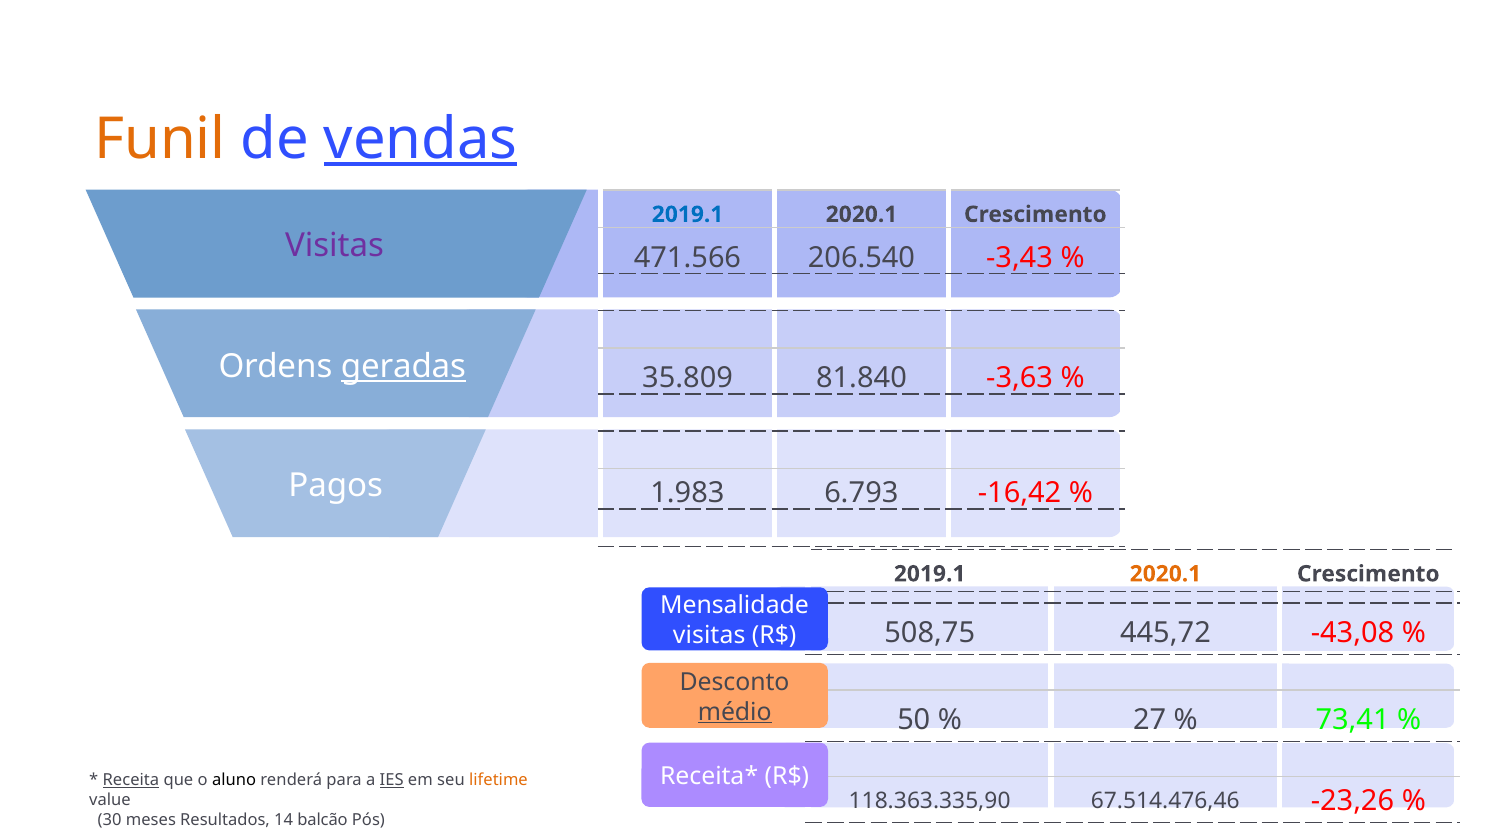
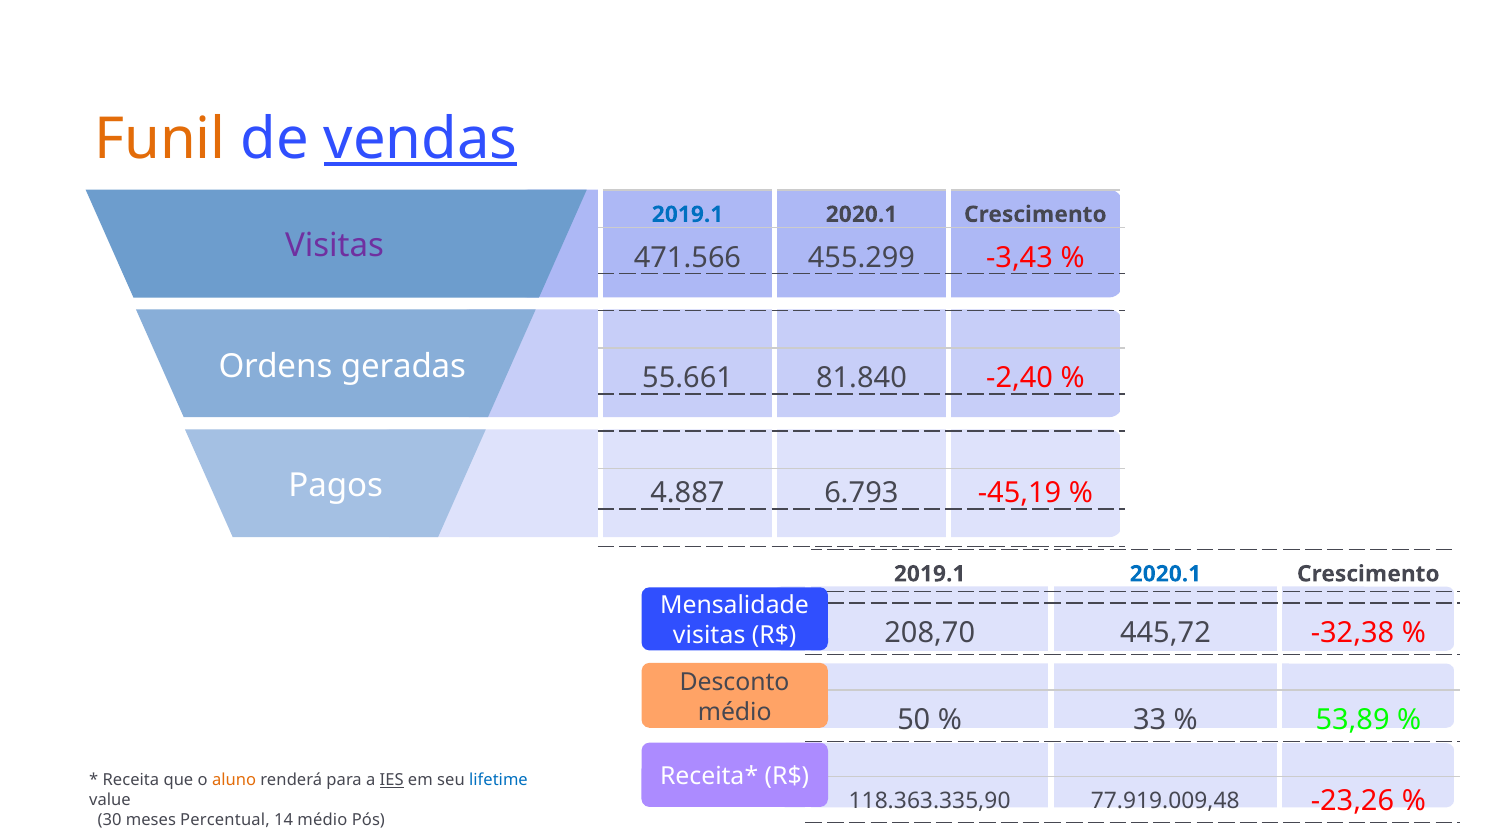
206.540: 206.540 -> 455.299 (861, 258)
geradas underline: present -> none (403, 367)
35.809: 35.809 -> 55.661 (688, 378)
-3,63: -3,63 -> -2,40 (1020, 378)
1.983: 1.983 -> 4.887 (687, 493)
-16,42: -16,42 -> -45,19 (1020, 493)
2020.1 colour: orange -> blue (1165, 574)
508,75: 508,75 -> 208,70 (930, 634)
-43,08: -43,08 -> -32,38 (1353, 634)
médio underline: present -> none (735, 712)
27: 27 -> 33 (1150, 720)
73,41: 73,41 -> 53,89 (1353, 720)
Receita underline: present -> none (131, 781)
aluno colour: black -> orange (234, 781)
lifetime colour: orange -> blue (498, 781)
67.514.476,46: 67.514.476,46 -> 77.919.009,48 (1165, 801)
Resultados: Resultados -> Percentual (225, 820)
14 balcão: balcão -> médio (322, 820)
